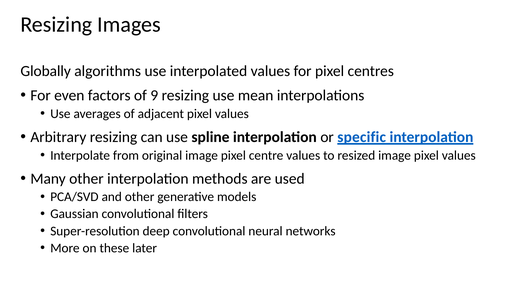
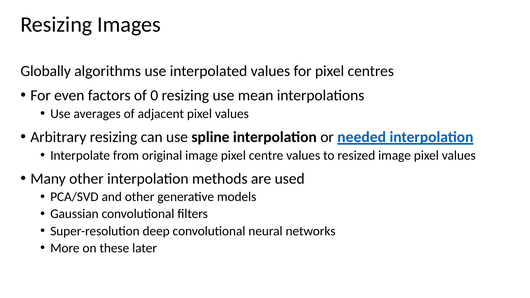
9: 9 -> 0 (154, 95)
specific: specific -> needed (362, 137)
